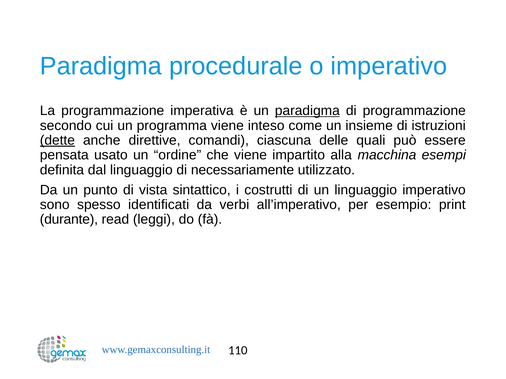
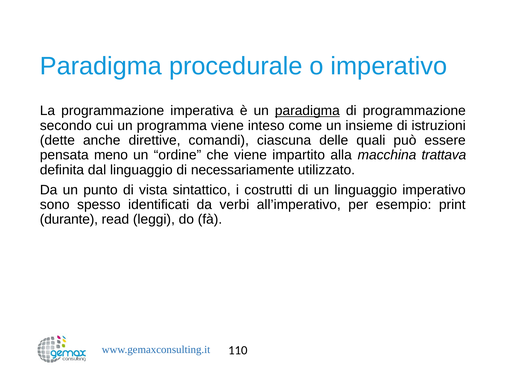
dette underline: present -> none (57, 140)
usato: usato -> meno (111, 155)
esempi: esempi -> trattava (444, 155)
